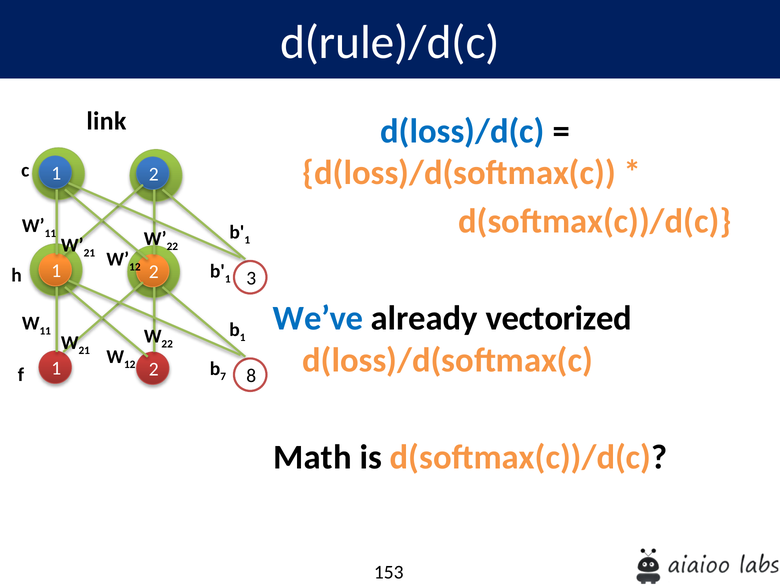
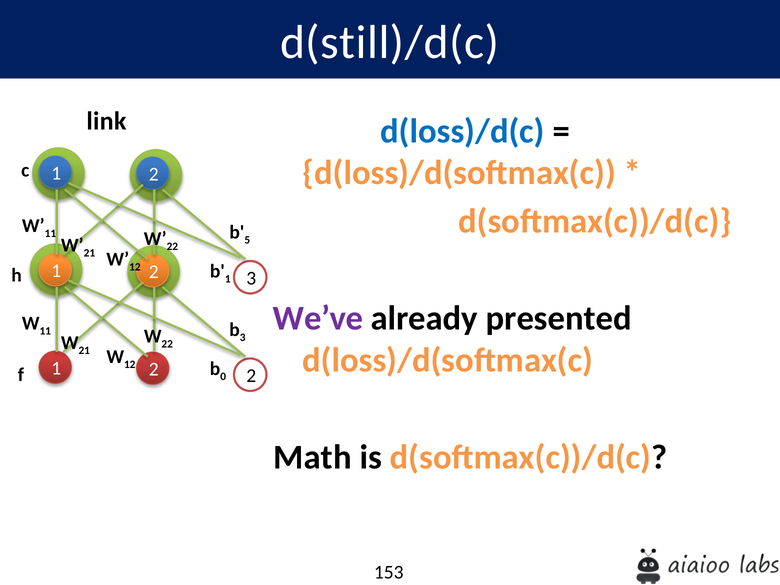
d(rule)/d(c: d(rule)/d(c -> d(still)/d(c (390, 42)
1: 1 -> 5 (247, 240)
We’ve colour: blue -> purple (318, 319)
vectorized: vectorized -> presented (559, 319)
1: 1 -> 3 (243, 337)
7: 7 -> 0 (223, 376)
8: 8 -> 2 (251, 376)
